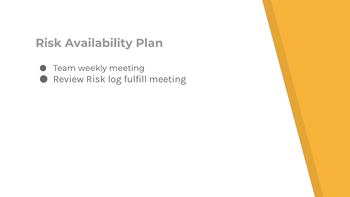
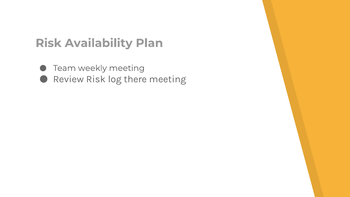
fulfill: fulfill -> there (135, 79)
